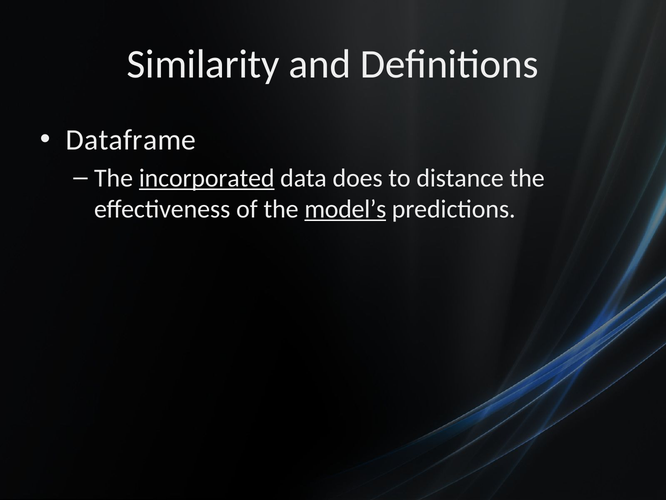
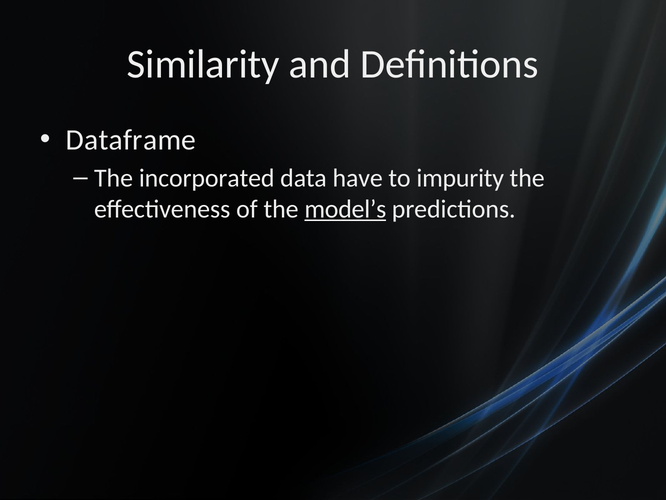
incorporated underline: present -> none (207, 178)
does: does -> have (358, 178)
distance: distance -> impurity (460, 178)
